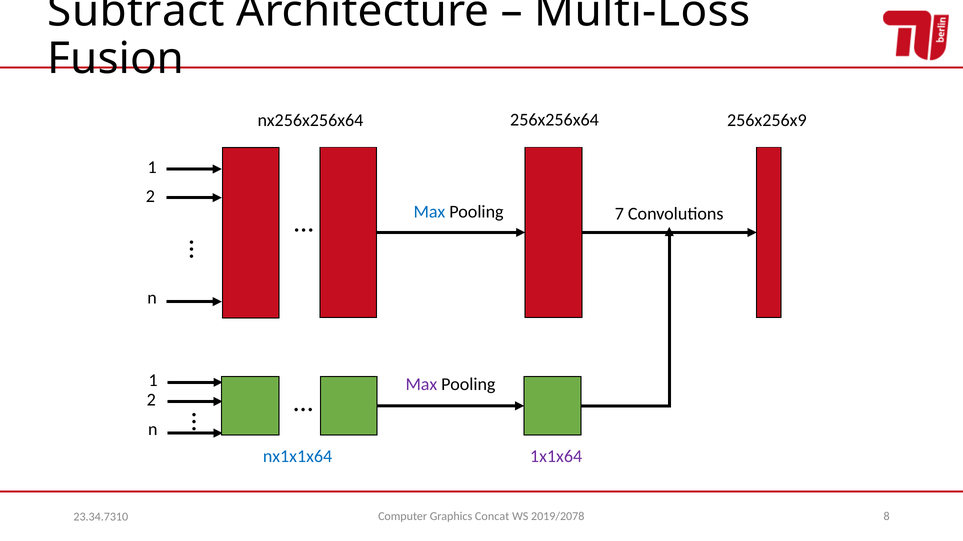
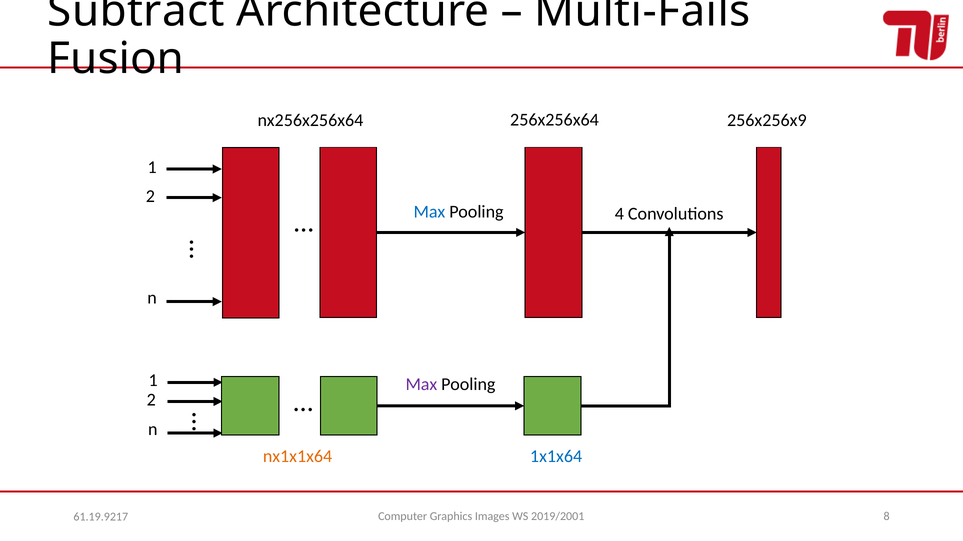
Multi-Loss: Multi-Loss -> Multi-Fails (642, 11)
7: 7 -> 4 (619, 214)
nx1x1x64 colour: blue -> orange (298, 457)
1x1x64 colour: purple -> blue (556, 457)
Concat: Concat -> Images (492, 517)
2019/2078: 2019/2078 -> 2019/2001 (558, 517)
23.34.7310: 23.34.7310 -> 61.19.9217 (101, 517)
